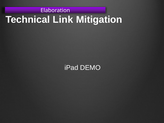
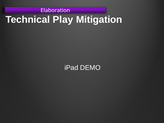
Link: Link -> Play (63, 20)
